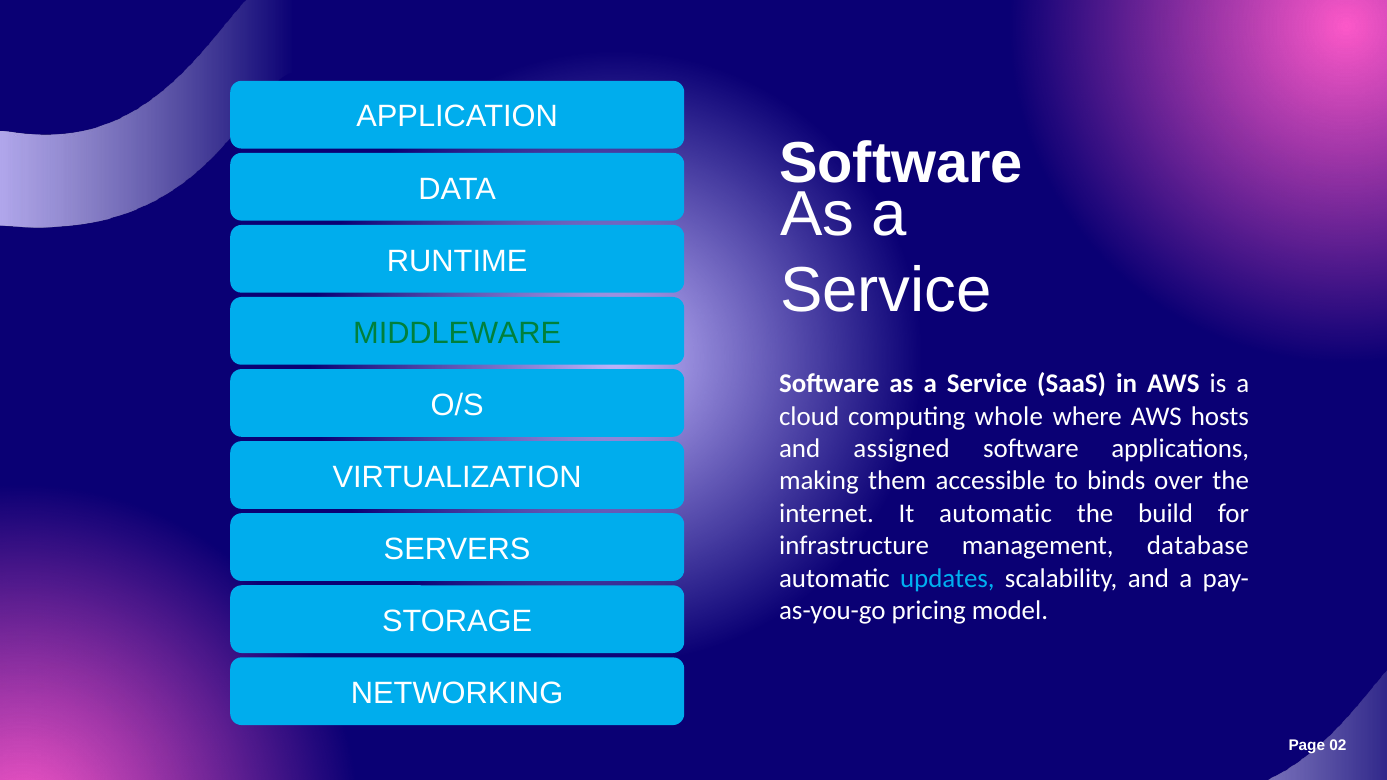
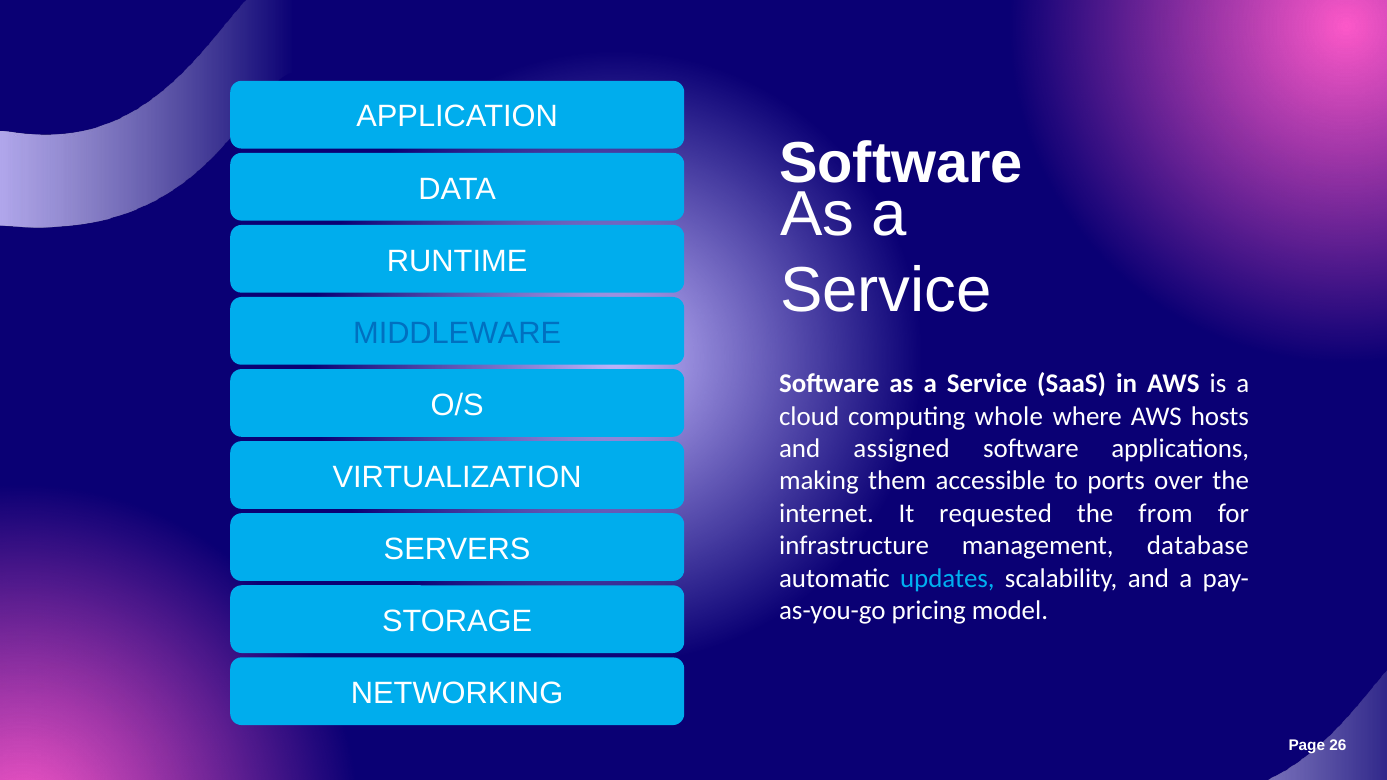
MIDDLEWARE colour: green -> blue (457, 333)
binds: binds -> ports (1116, 481)
It automatic: automatic -> requested (996, 514)
build: build -> from (1165, 514)
02: 02 -> 26 (1338, 745)
